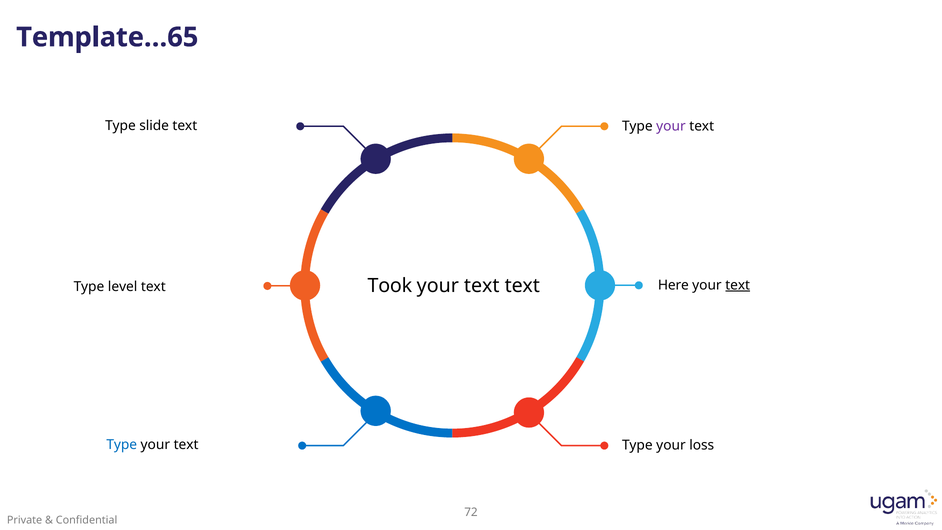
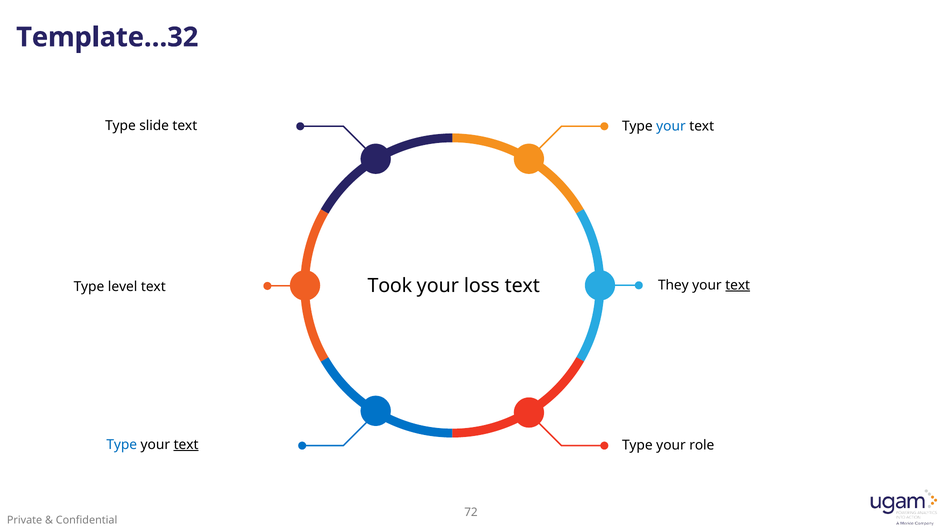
Template…65: Template…65 -> Template…32 (107, 37)
your colour: purple -> blue (671, 126)
text: text -> loss (482, 286)
Here: Here -> They (673, 285)
text underline: none -> present (186, 444)
loss: loss -> role (702, 445)
